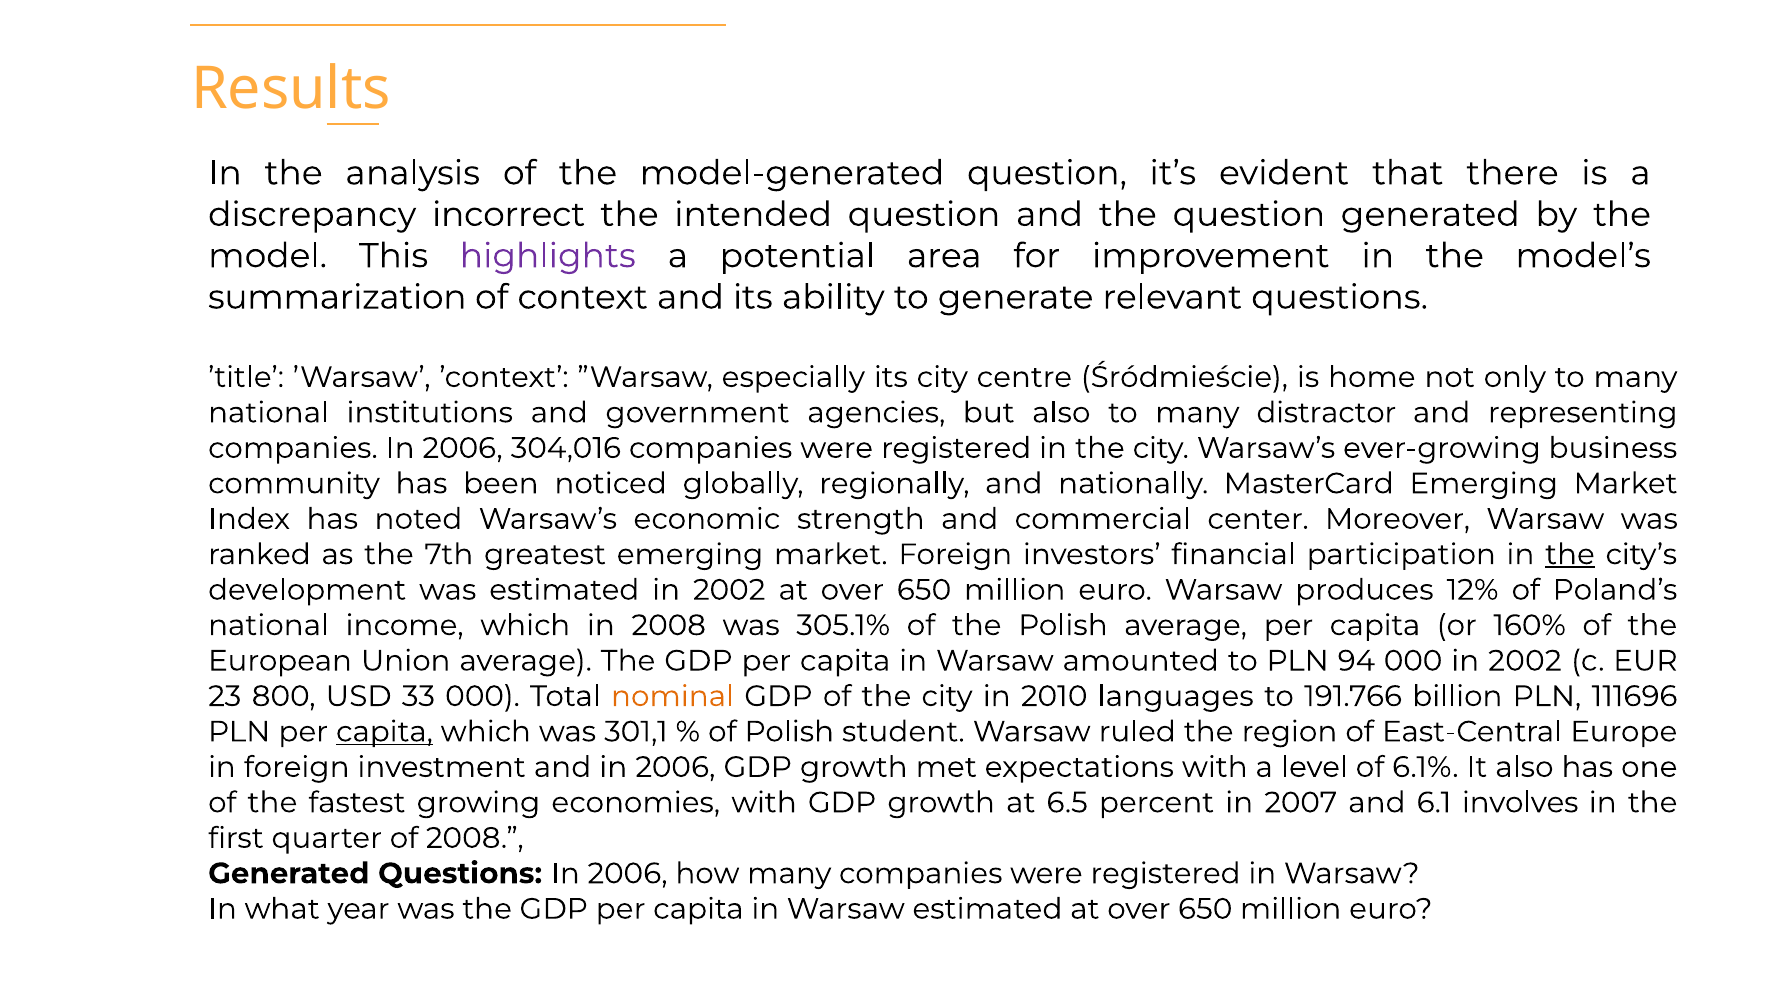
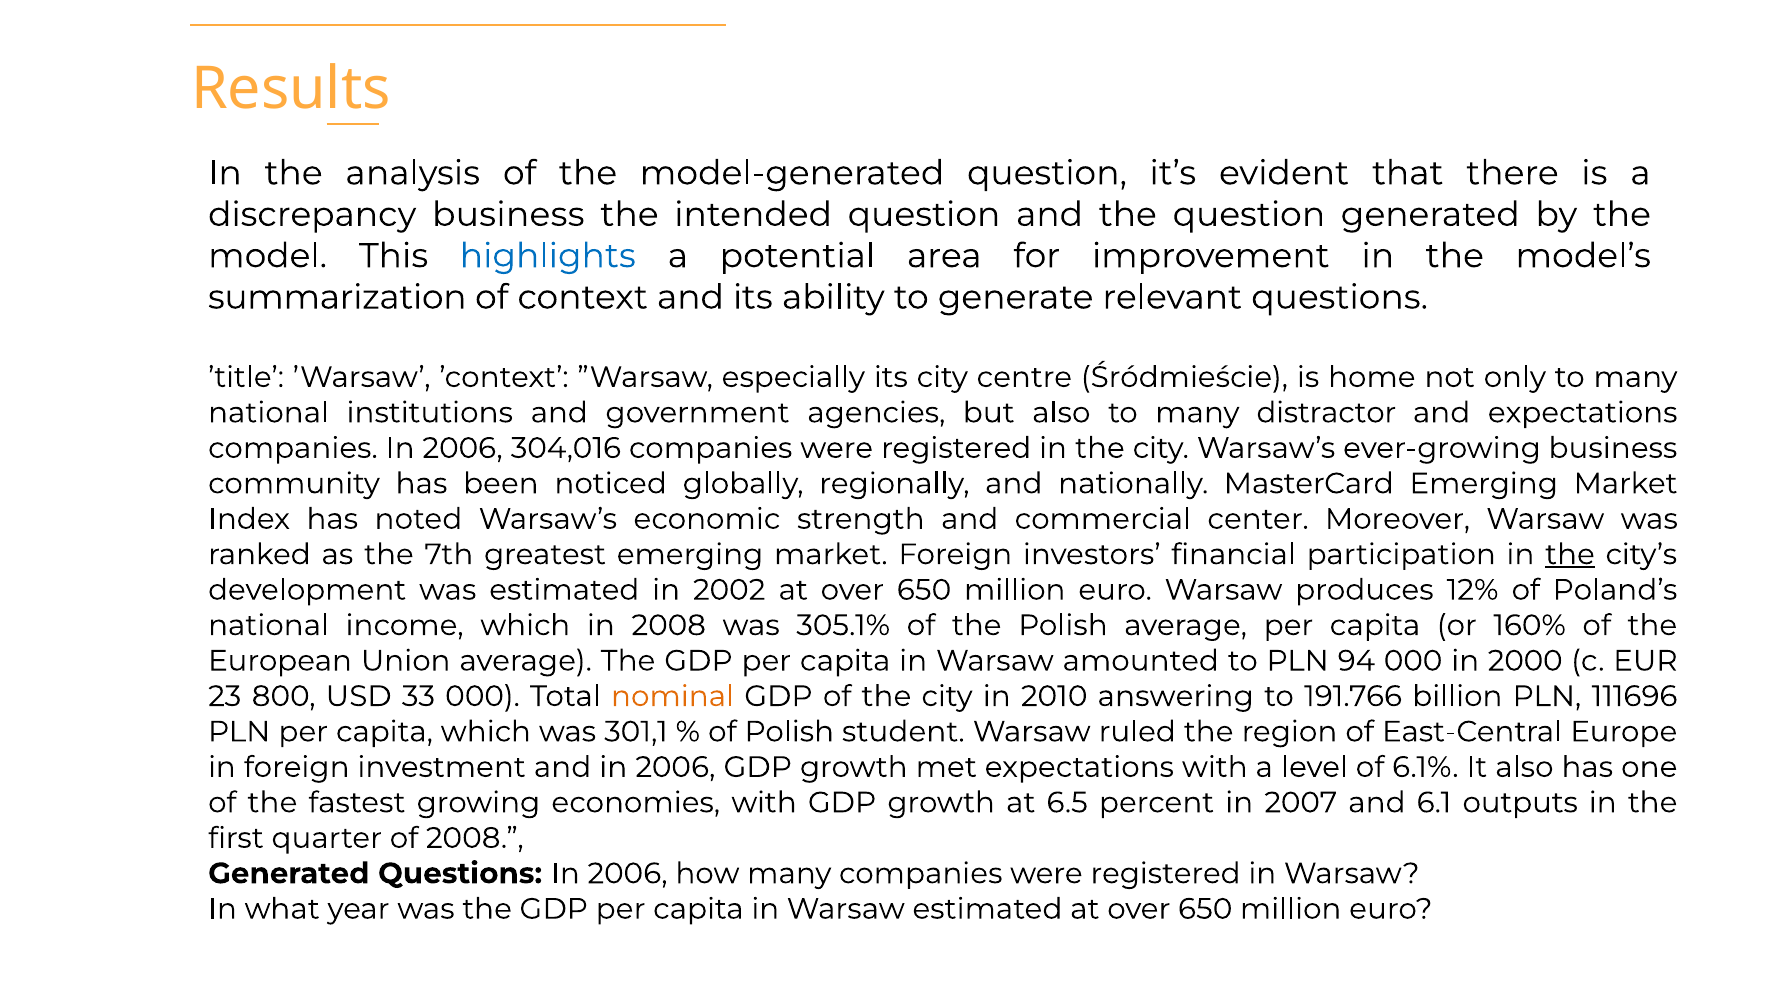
discrepancy incorrect: incorrect -> business (508, 214)
highlights colour: purple -> blue (548, 256)
and representing: representing -> expectations (1583, 413)
000 in 2002: 2002 -> 2000 (1525, 661)
languages: languages -> answering (1176, 696)
capita underline: present -> none (384, 732)
involves: involves -> outputs (1520, 802)
